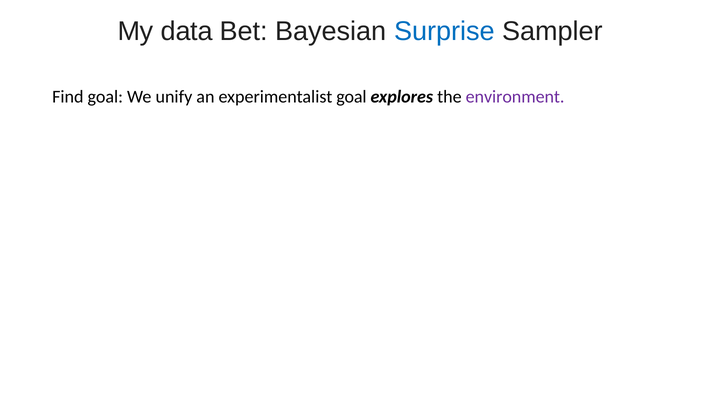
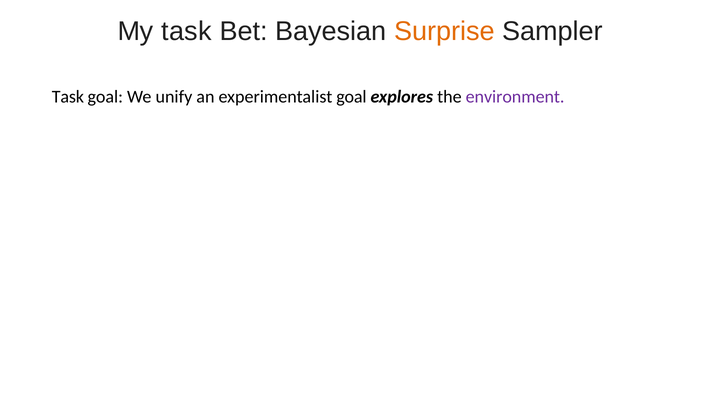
My data: data -> task (186, 31)
Surprise colour: blue -> orange (444, 31)
Find: Find -> Task (68, 97)
